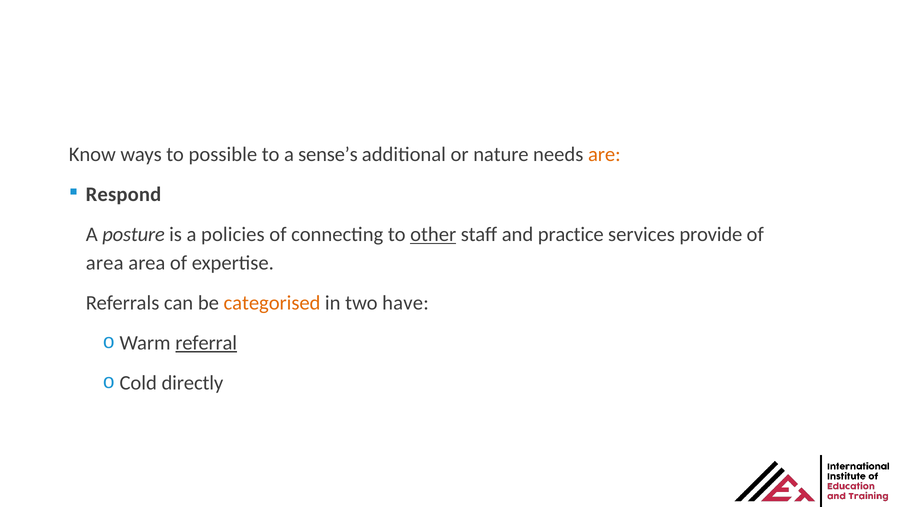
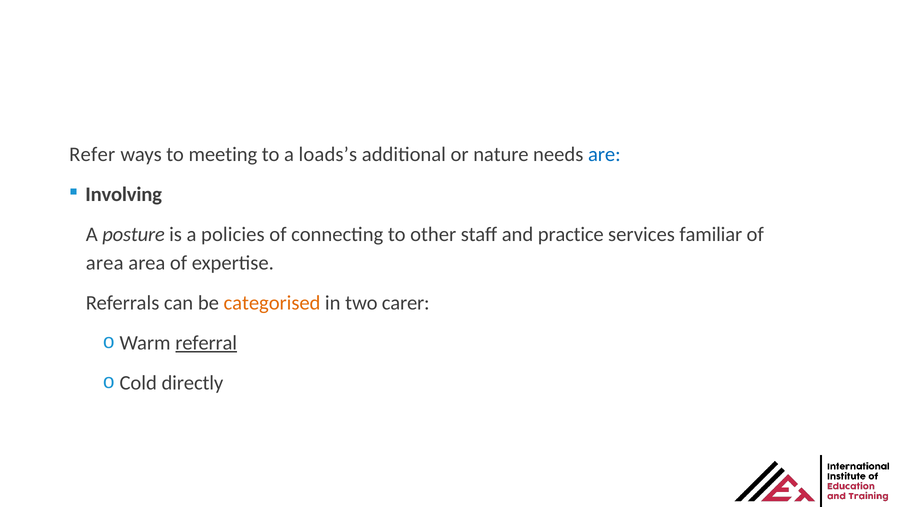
Know: Know -> Refer (92, 155)
possible: possible -> meeting (223, 155)
sense’s: sense’s -> loads’s (328, 155)
are colour: orange -> blue (604, 155)
Respond: Respond -> Involving (124, 195)
other underline: present -> none (433, 235)
provide: provide -> familiar (711, 235)
have: have -> carer (406, 303)
